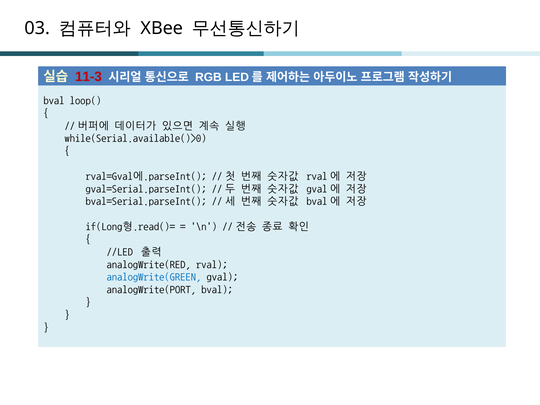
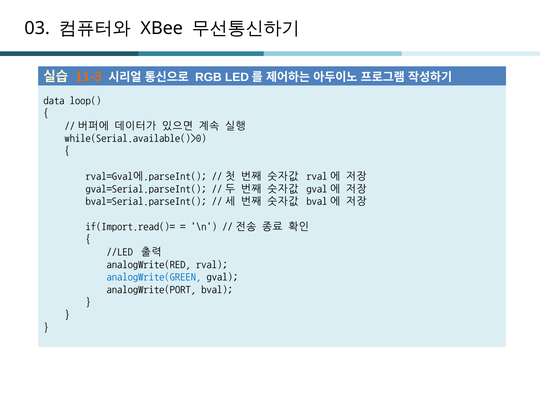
11-3 colour: red -> orange (88, 77)
bval: bval -> data (54, 100)
if(Long형.read()=: if(Long형.read()= -> if(Import.read()= (130, 226)
